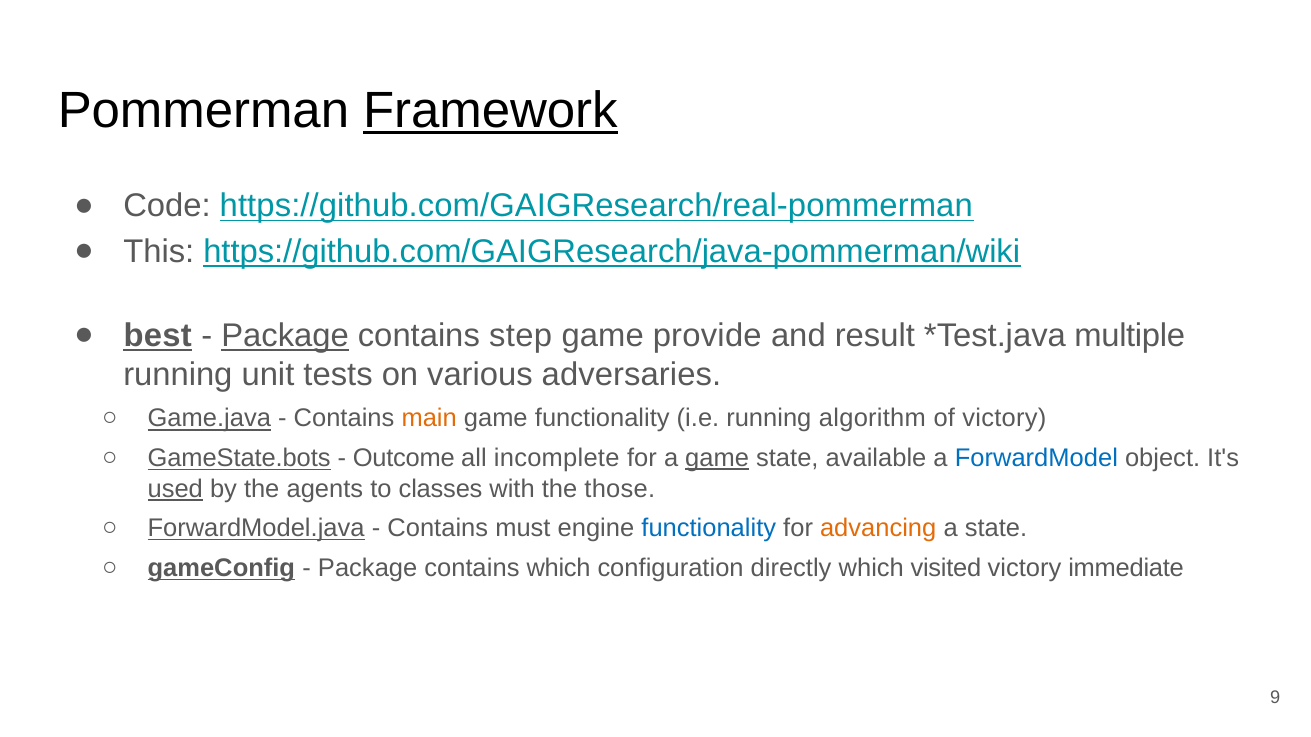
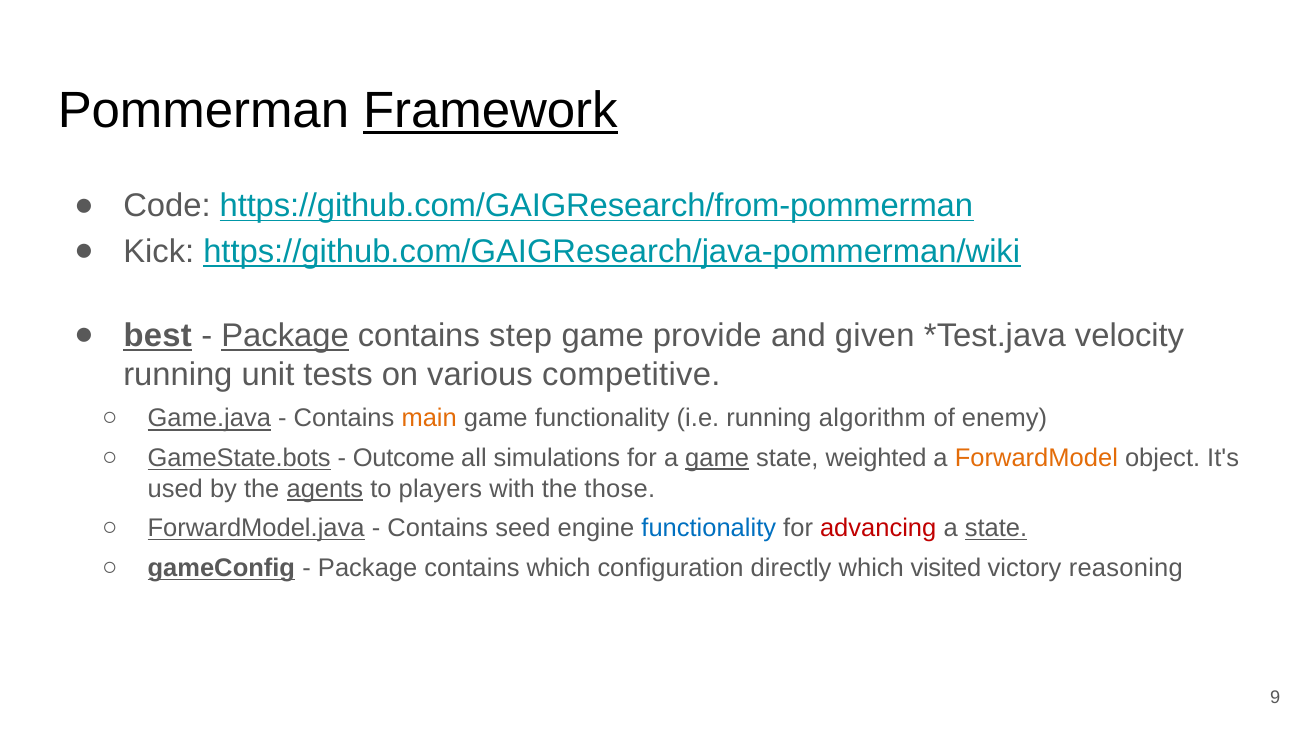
https://github.com/GAIGResearch/real-pommerman: https://github.com/GAIGResearch/real-pommerman -> https://github.com/GAIGResearch/from-pommerman (596, 206)
This: This -> Kick (159, 251)
result: result -> given (875, 336)
multiple: multiple -> velocity (1130, 336)
adversaries: adversaries -> competitive (631, 375)
of victory: victory -> enemy (1004, 419)
incomplete: incomplete -> simulations (557, 458)
available: available -> weighted (876, 458)
ForwardModel colour: blue -> orange (1036, 458)
used underline: present -> none (175, 489)
agents underline: none -> present (325, 489)
classes: classes -> players (440, 489)
must: must -> seed (523, 529)
advancing colour: orange -> red (878, 529)
state underline: none -> present (996, 529)
immediate: immediate -> reasoning (1126, 568)
